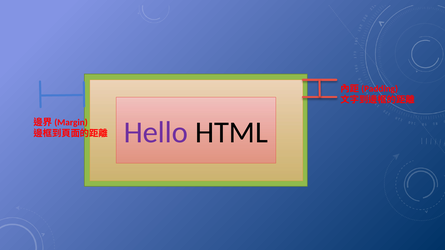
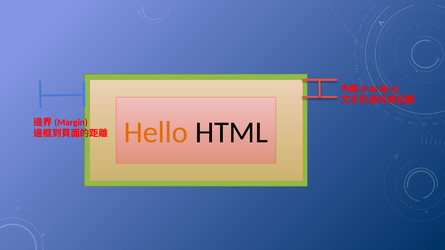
Hello colour: purple -> orange (156, 132)
